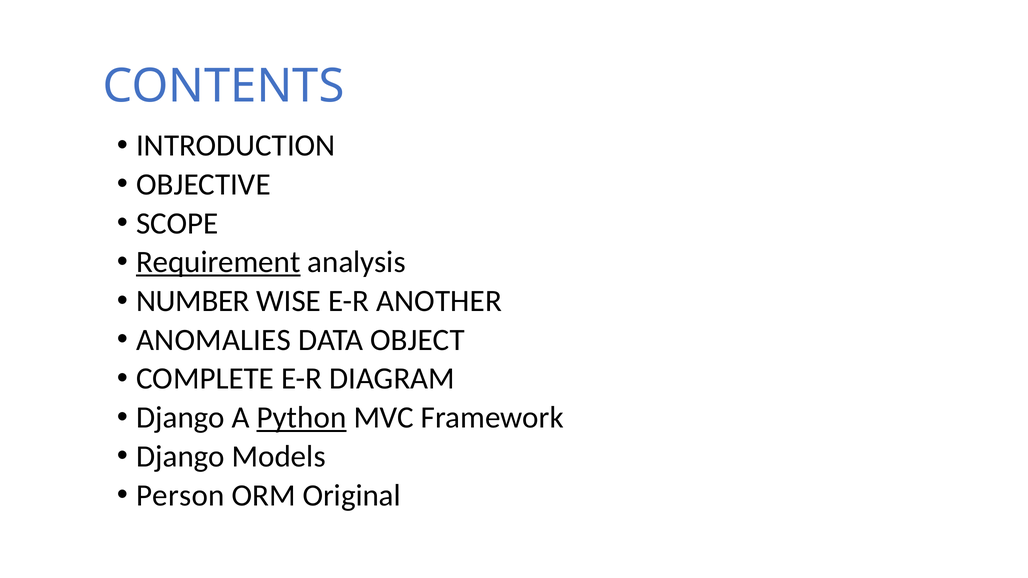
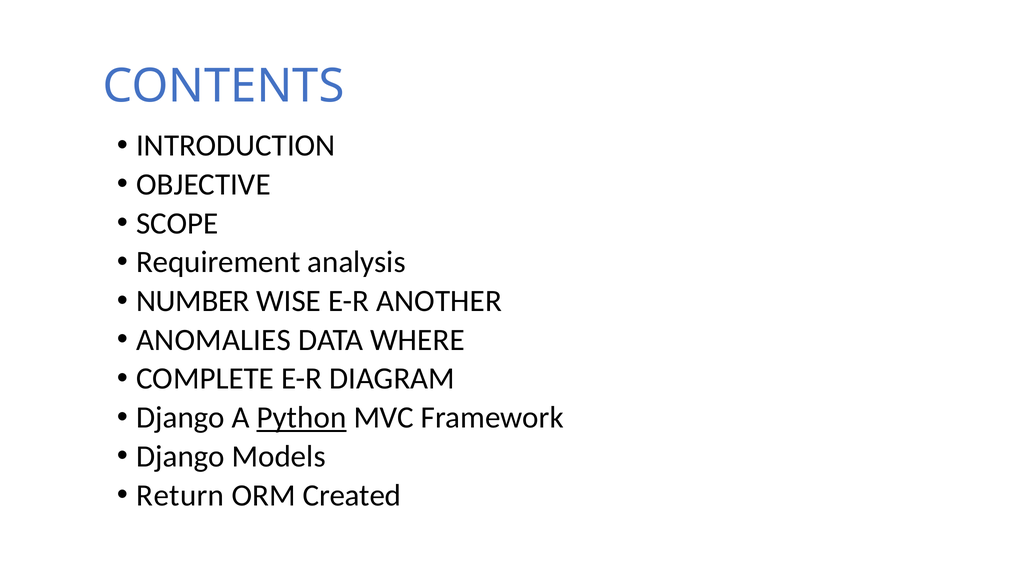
Requirement underline: present -> none (218, 262)
OBJECT: OBJECT -> WHERE (417, 340)
Person: Person -> Return (180, 496)
Original: Original -> Created (352, 496)
